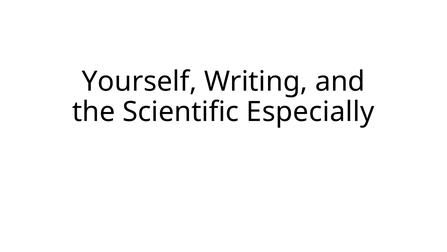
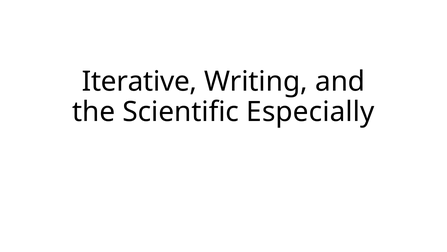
Yourself: Yourself -> Iterative (139, 82)
